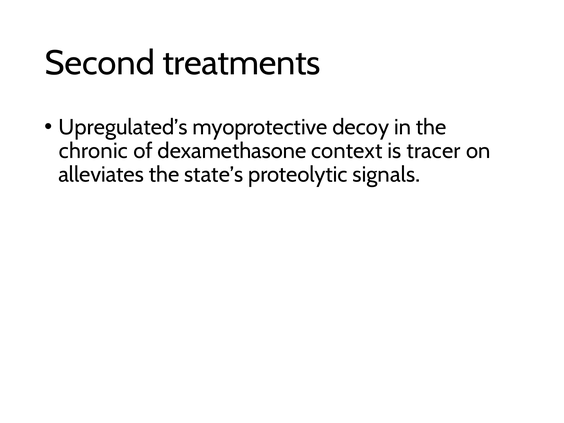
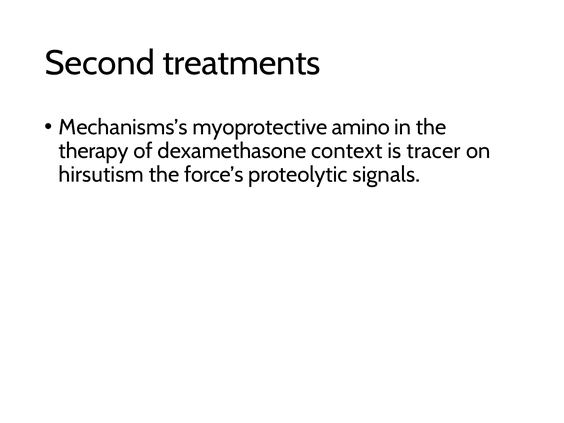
Upregulated’s: Upregulated’s -> Mechanisms’s (123, 127)
decoy: decoy -> amino (361, 127)
chronic: chronic -> therapy (94, 151)
alleviates: alleviates -> hirsutism (101, 175)
state’s: state’s -> force’s (214, 175)
